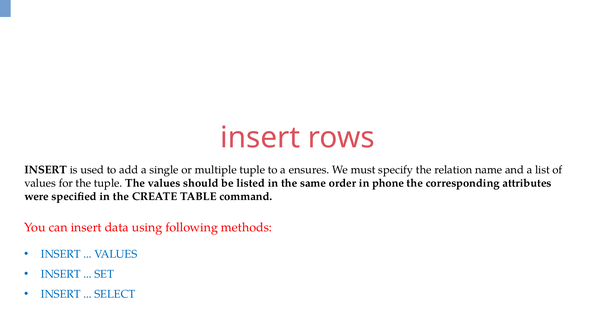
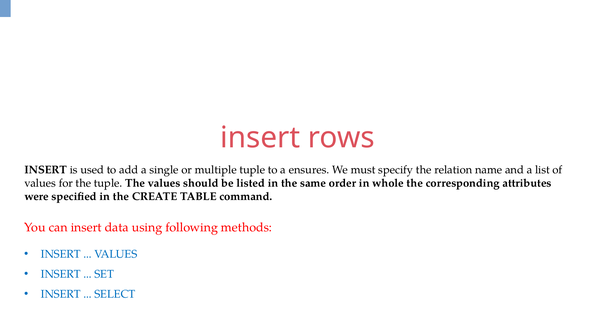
phone: phone -> whole (388, 183)
